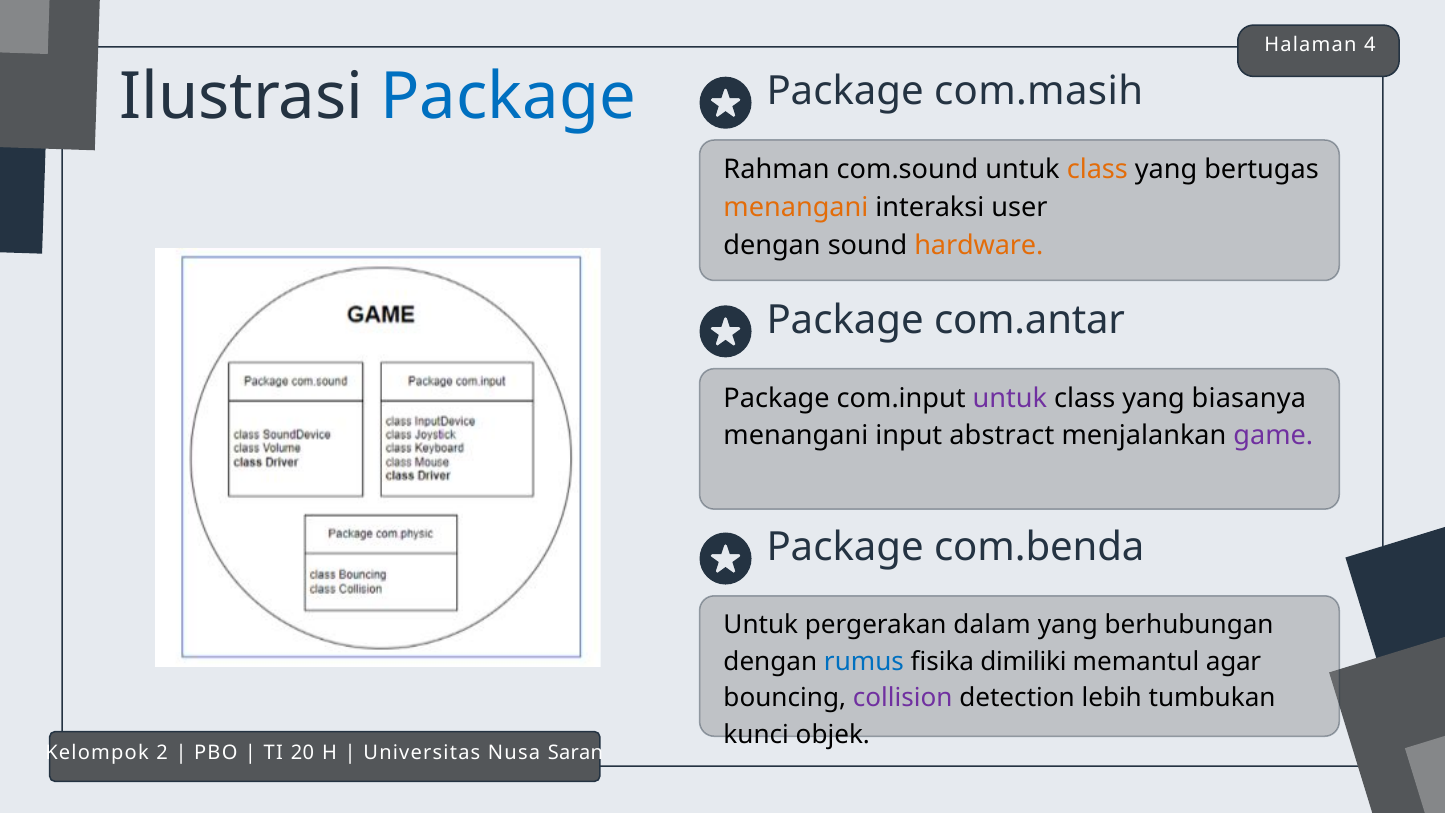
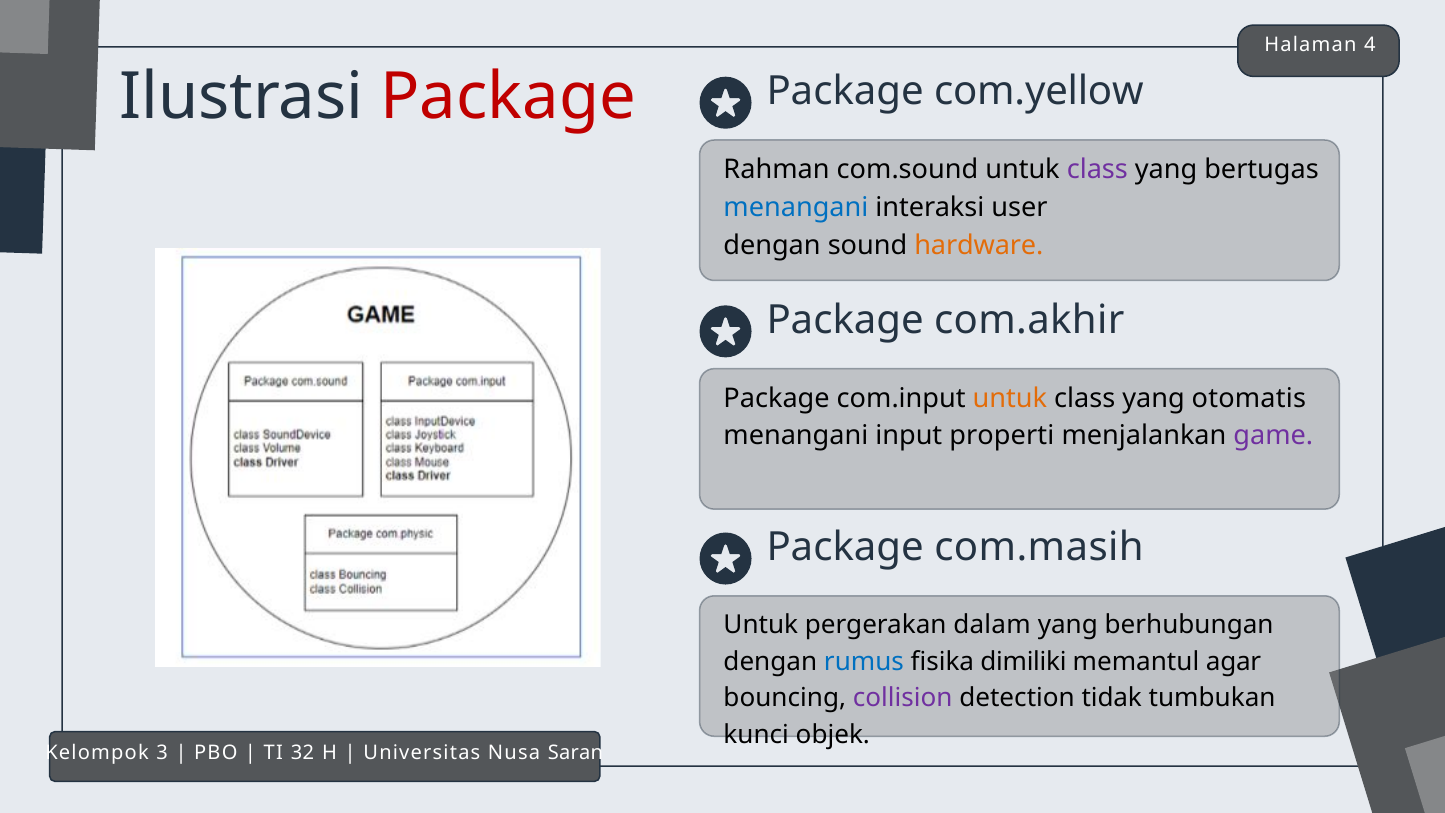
Package colour: blue -> red (508, 97)
com.masih: com.masih -> com.yellow (1039, 91)
class colour: orange -> purple (1097, 169)
menangani colour: orange -> blue (796, 207)
com.antar: com.antar -> com.akhir (1029, 320)
untuk colour: purple -> orange (1010, 398)
biasanya: biasanya -> otomatis (1249, 398)
abstract: abstract -> properti (1002, 436)
com.benda: com.benda -> com.masih (1039, 547)
lebih: lebih -> tidak (1112, 698)
2: 2 -> 3 (162, 753)
20: 20 -> 32 (302, 753)
